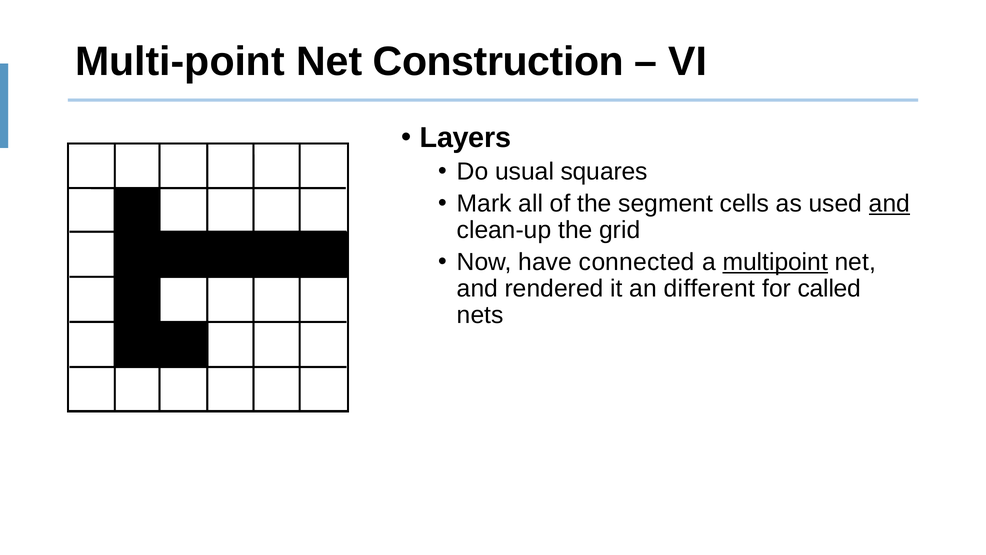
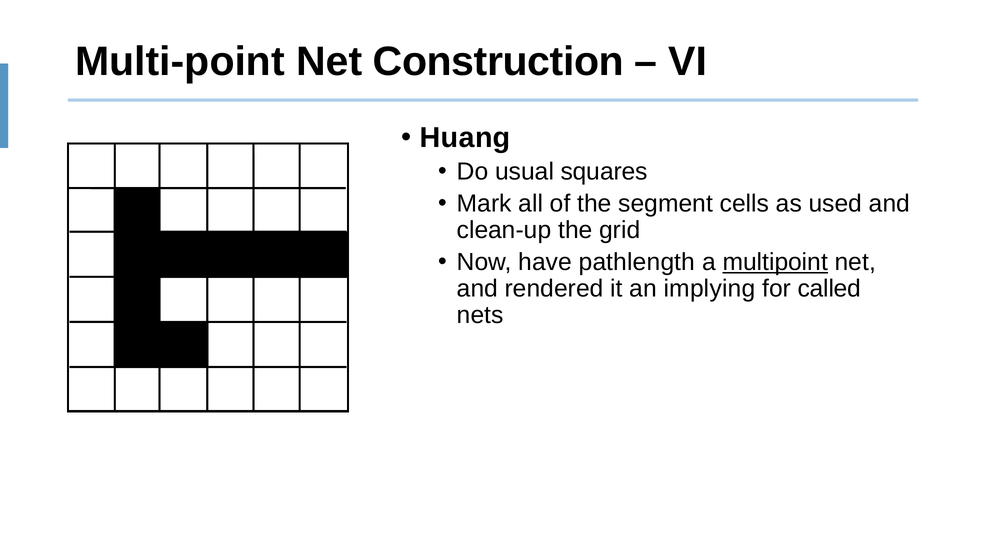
Layers: Layers -> Huang (465, 138)
and underline: present -> none (890, 203)
connected: connected -> pathlength (637, 262)
different: different -> implying (709, 288)
